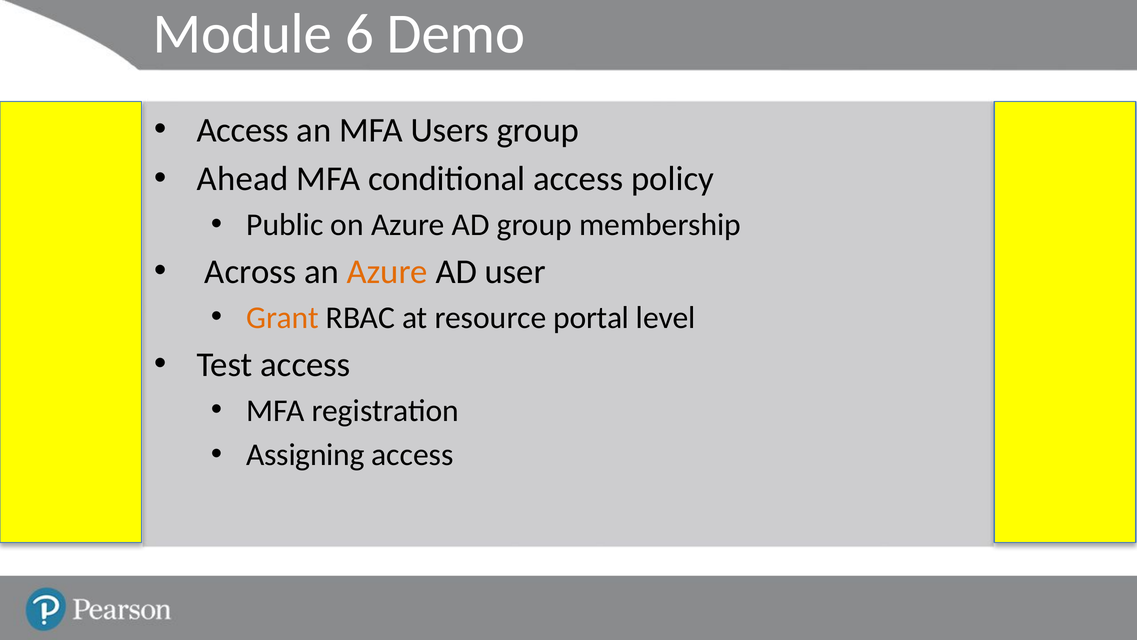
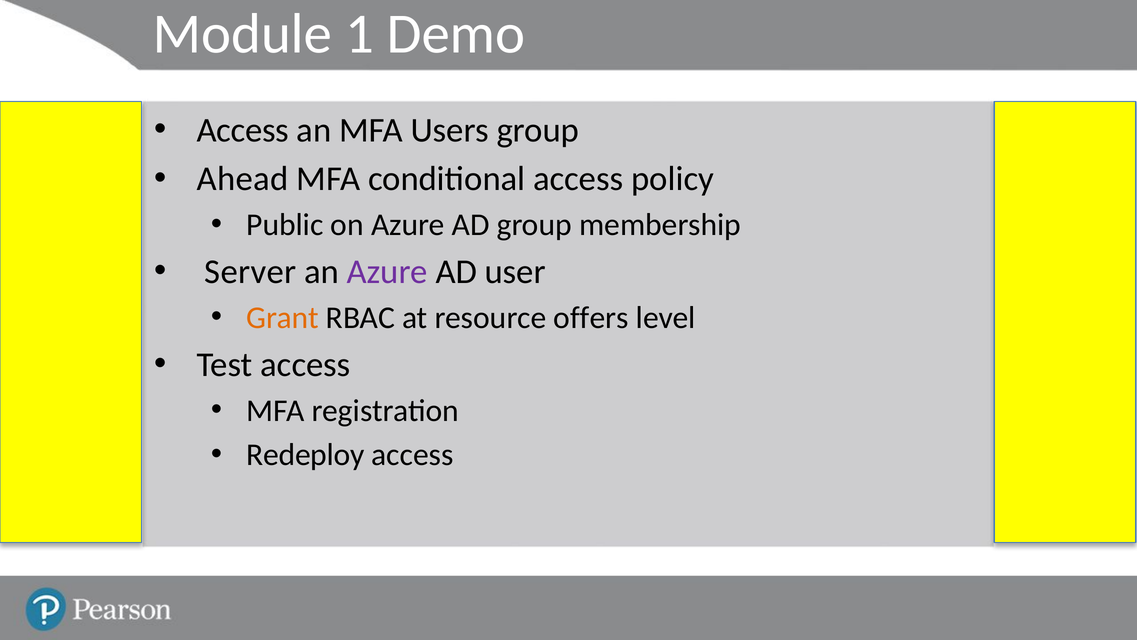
6: 6 -> 1 (359, 34)
Across: Across -> Server (250, 272)
Azure colour: orange -> purple (387, 272)
portal: portal -> offers (591, 318)
Assigning: Assigning -> Redeploy (305, 455)
